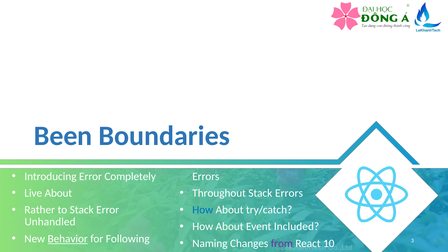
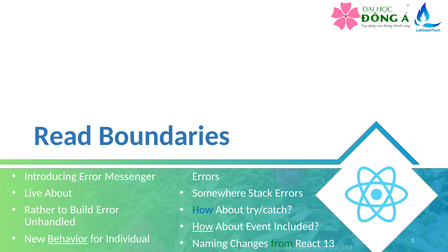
Been: Been -> Read (63, 136)
Completely: Completely -> Messenger (130, 176)
Throughout: Throughout -> Somewhere (219, 193)
to Stack: Stack -> Build (82, 210)
How underline: none -> present (203, 227)
Following: Following -> Individual (128, 239)
from colour: purple -> green (282, 243)
10: 10 -> 13 (329, 243)
